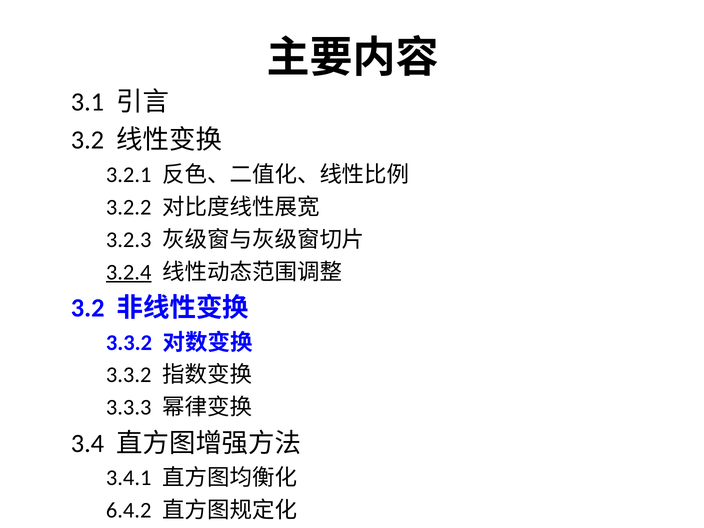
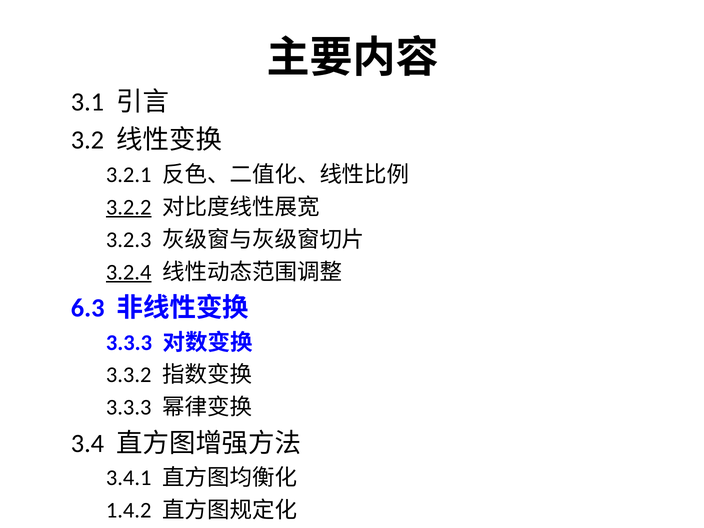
3.2.2 underline: none -> present (129, 207)
3.2: 3.2 -> 6.3 (88, 308)
3.3.2: 3.3.2 -> 3.3.3 (129, 343)
6.4.2: 6.4.2 -> 1.4.2 (129, 510)
